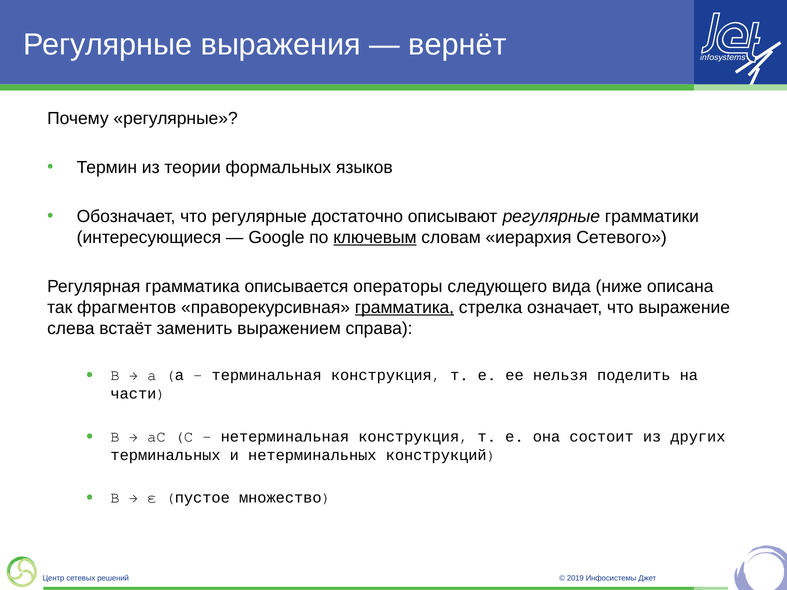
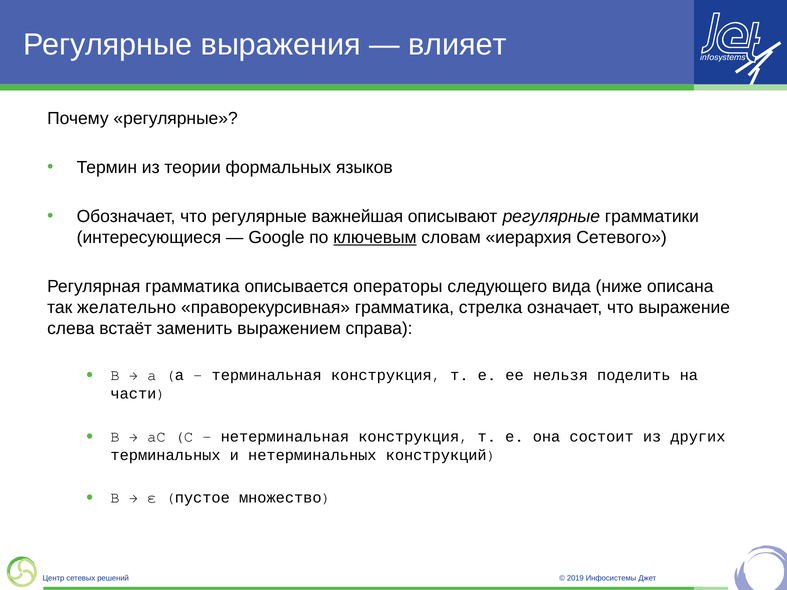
вернёт: вернёт -> влияет (457, 44)
достаточно: достаточно -> важнейшая (357, 217)
фрагментов: фрагментов -> желательно (127, 307)
грамматика underline: present -> none (404, 307)
